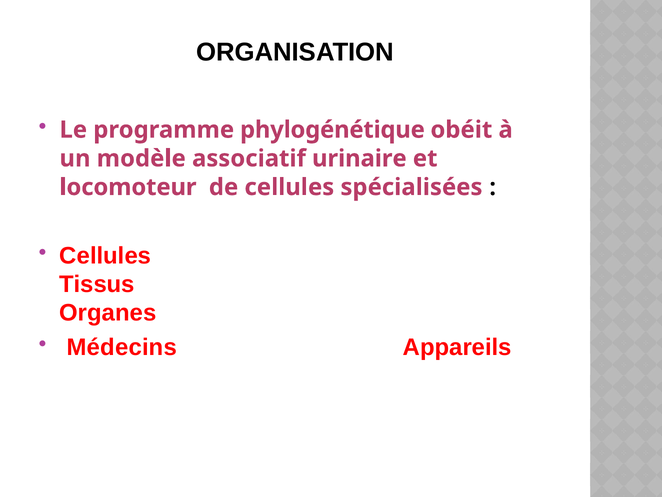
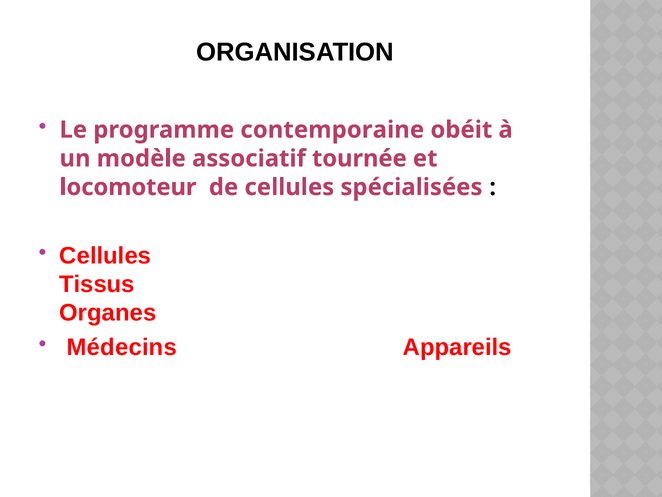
phylogénétique: phylogénétique -> contemporaine (332, 130)
urinaire: urinaire -> tournée (359, 158)
